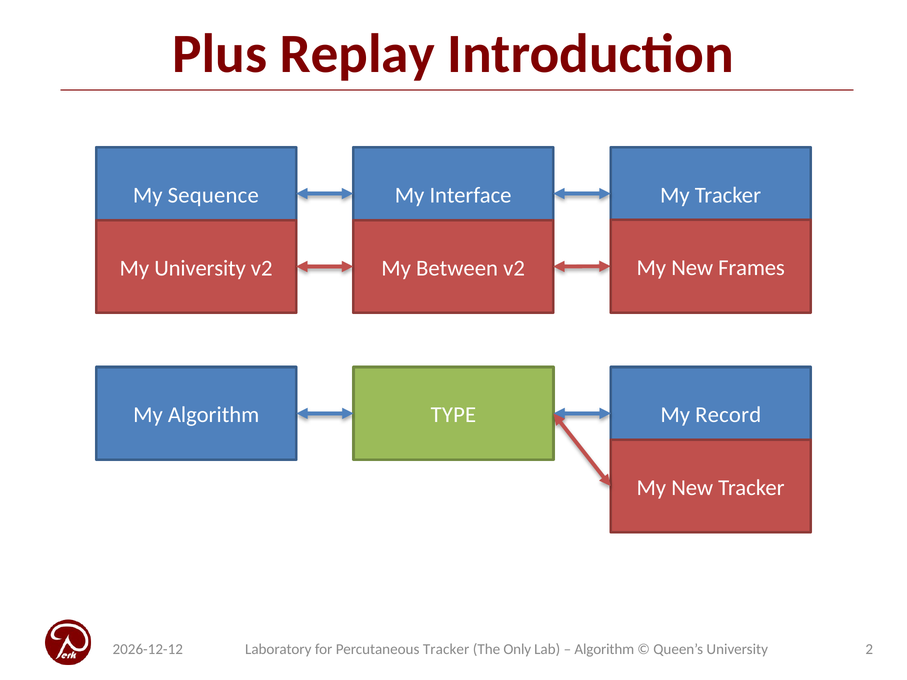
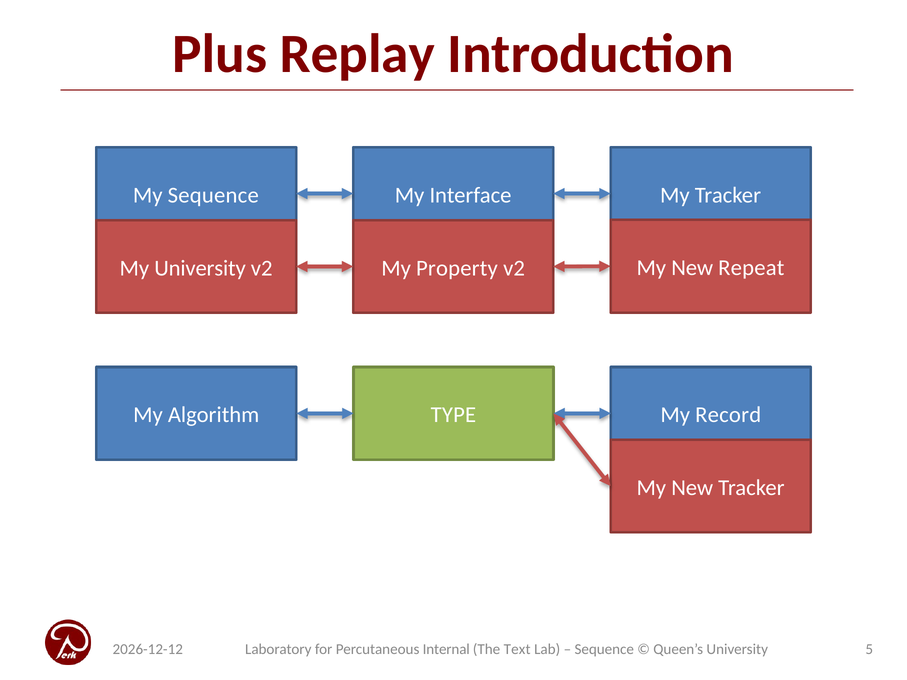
Frames: Frames -> Repeat (751, 268)
Between: Between -> Property (457, 268)
Percutaneous Tracker: Tracker -> Internal (446, 649)
Only: Only -> Text (517, 649)
Algorithm: Algorithm -> Sequence (604, 649)
2: 2 -> 5 (869, 649)
